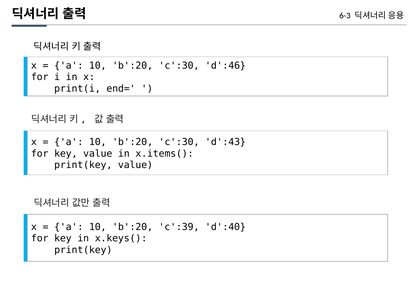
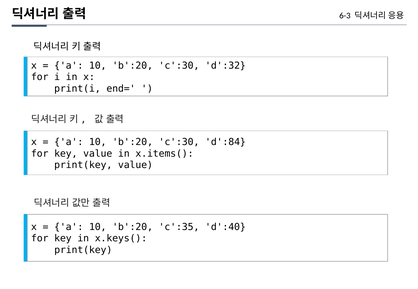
d':46: d':46 -> d':32 (225, 66)
d':43: d':43 -> d':84 (225, 142)
c':39: c':39 -> c':35 (179, 227)
